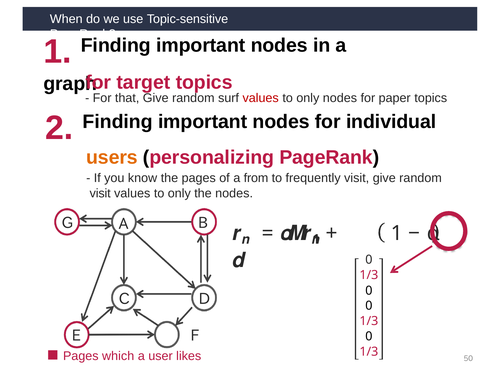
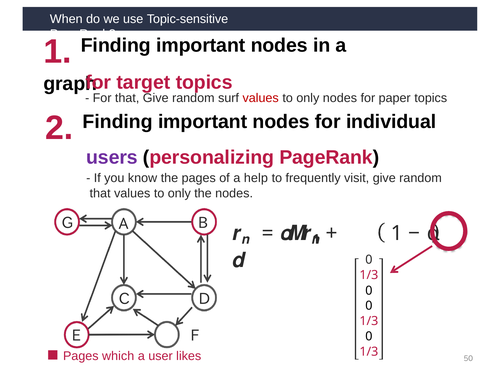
users colour: orange -> purple (112, 157)
from: from -> help (256, 178)
visit: visit -> that (100, 193)
